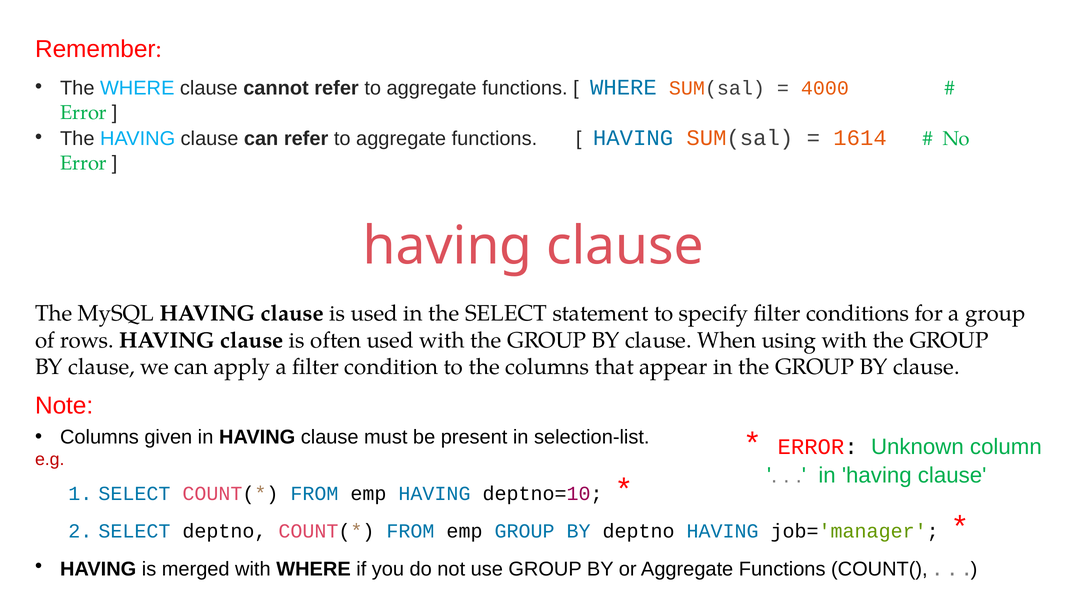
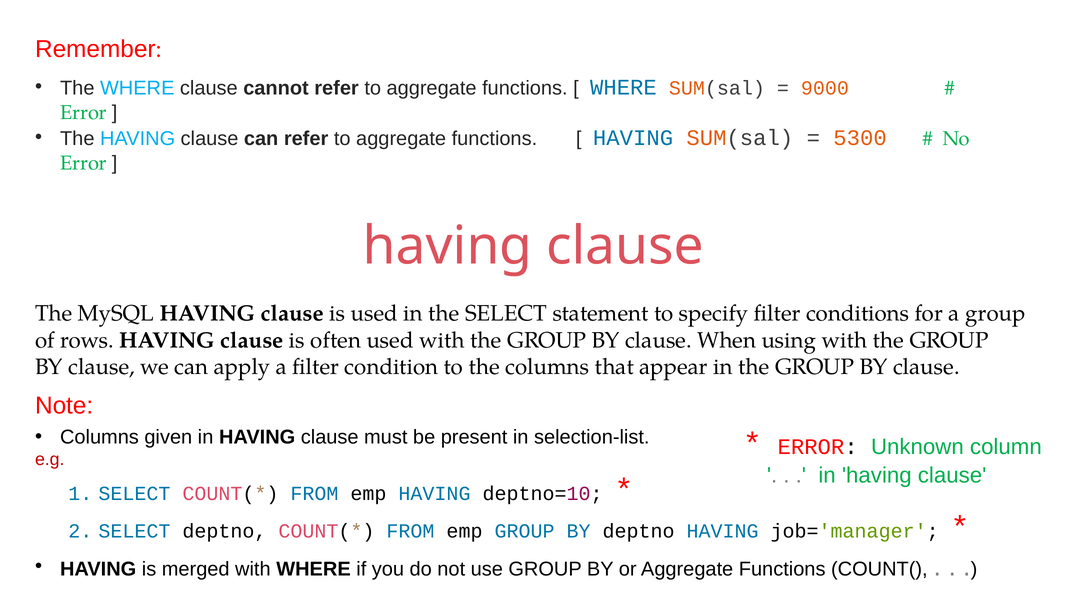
4000: 4000 -> 9000 (825, 88)
1614: 1614 -> 5300 (860, 138)
